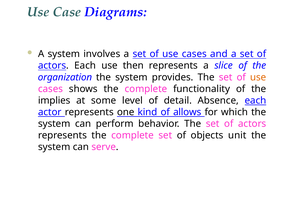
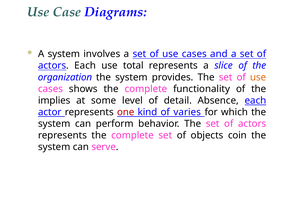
then: then -> total (133, 66)
one colour: black -> red (126, 112)
allows: allows -> varies (187, 112)
unit: unit -> coin (237, 136)
